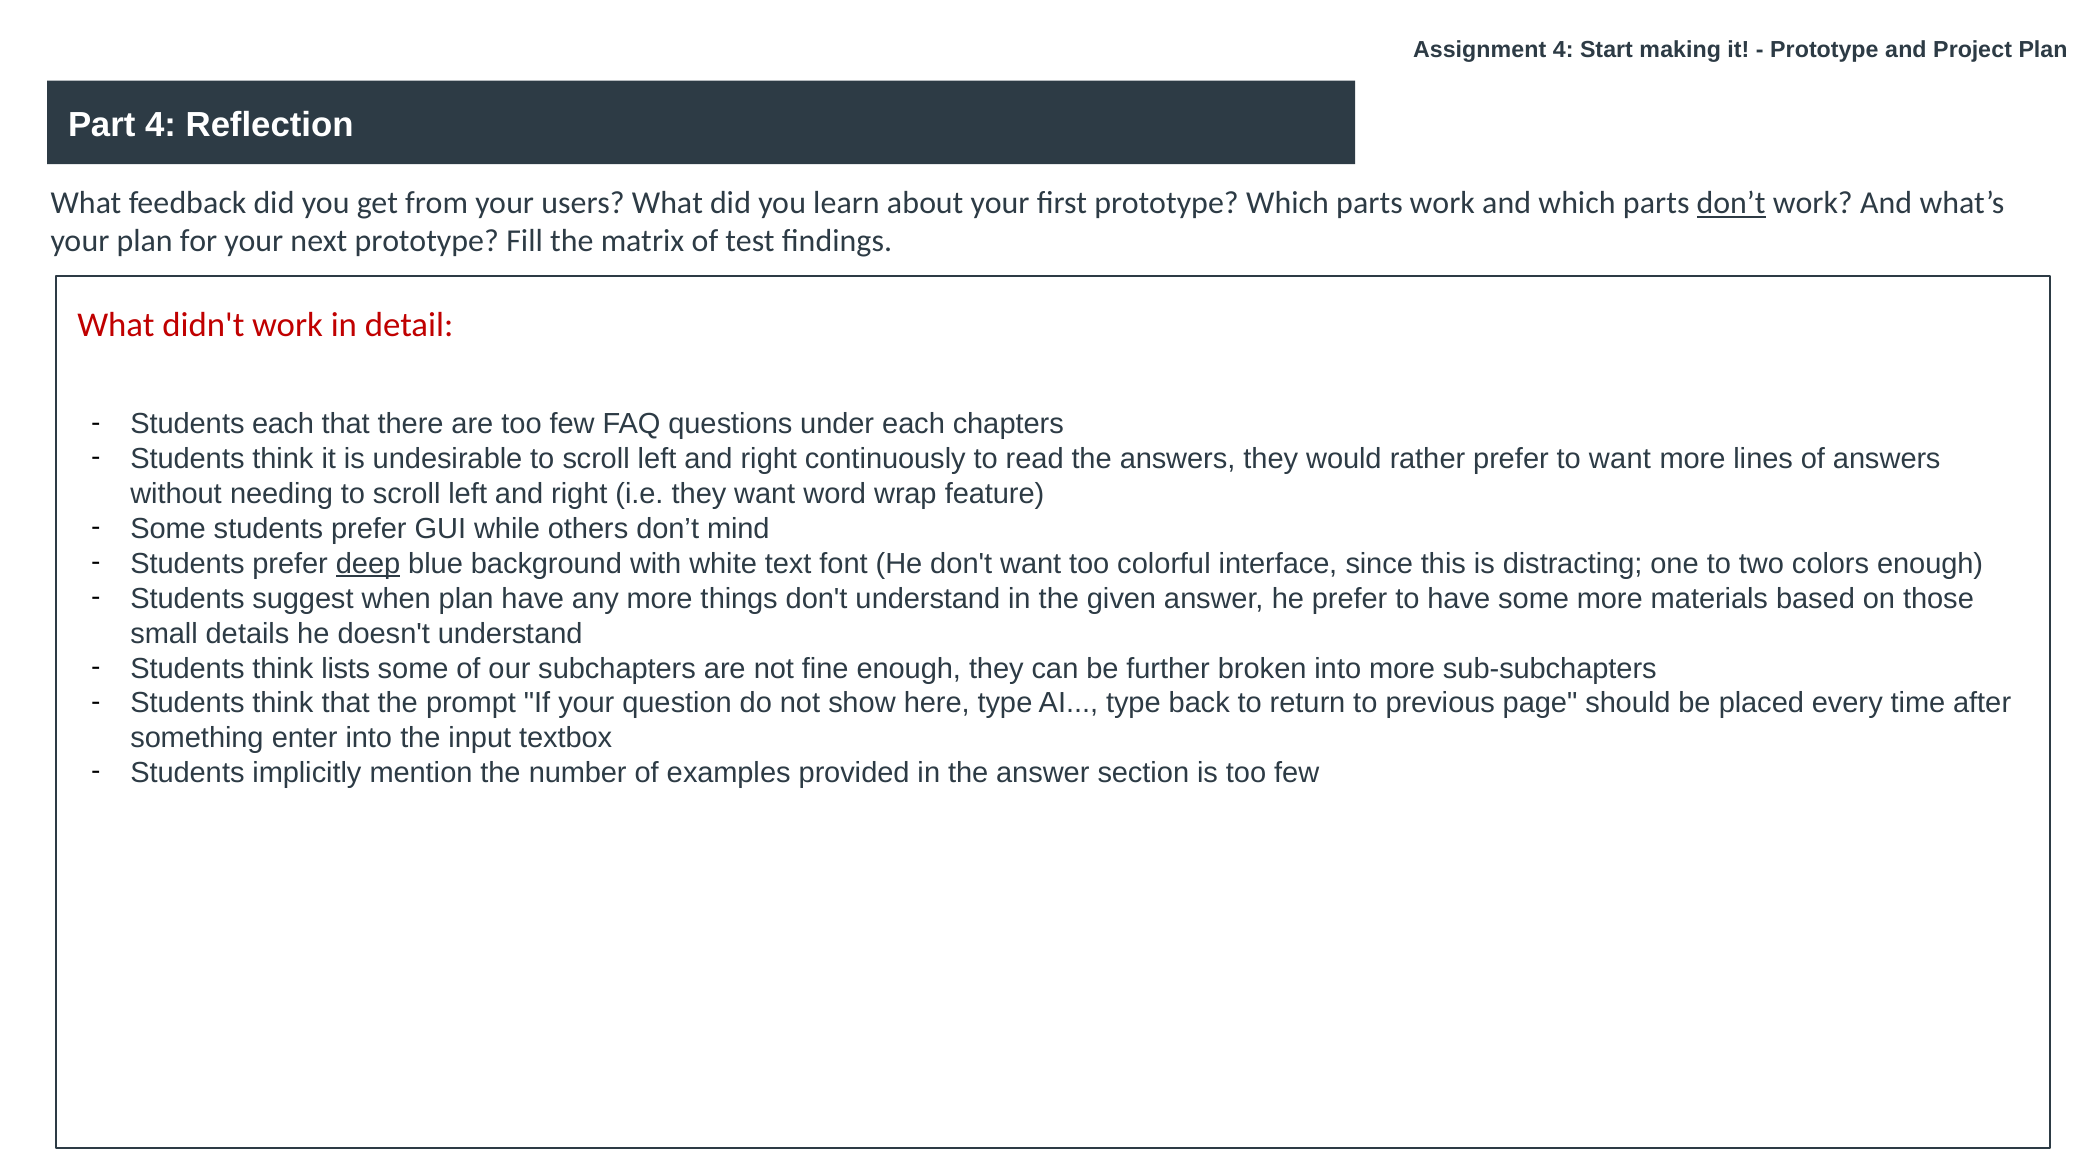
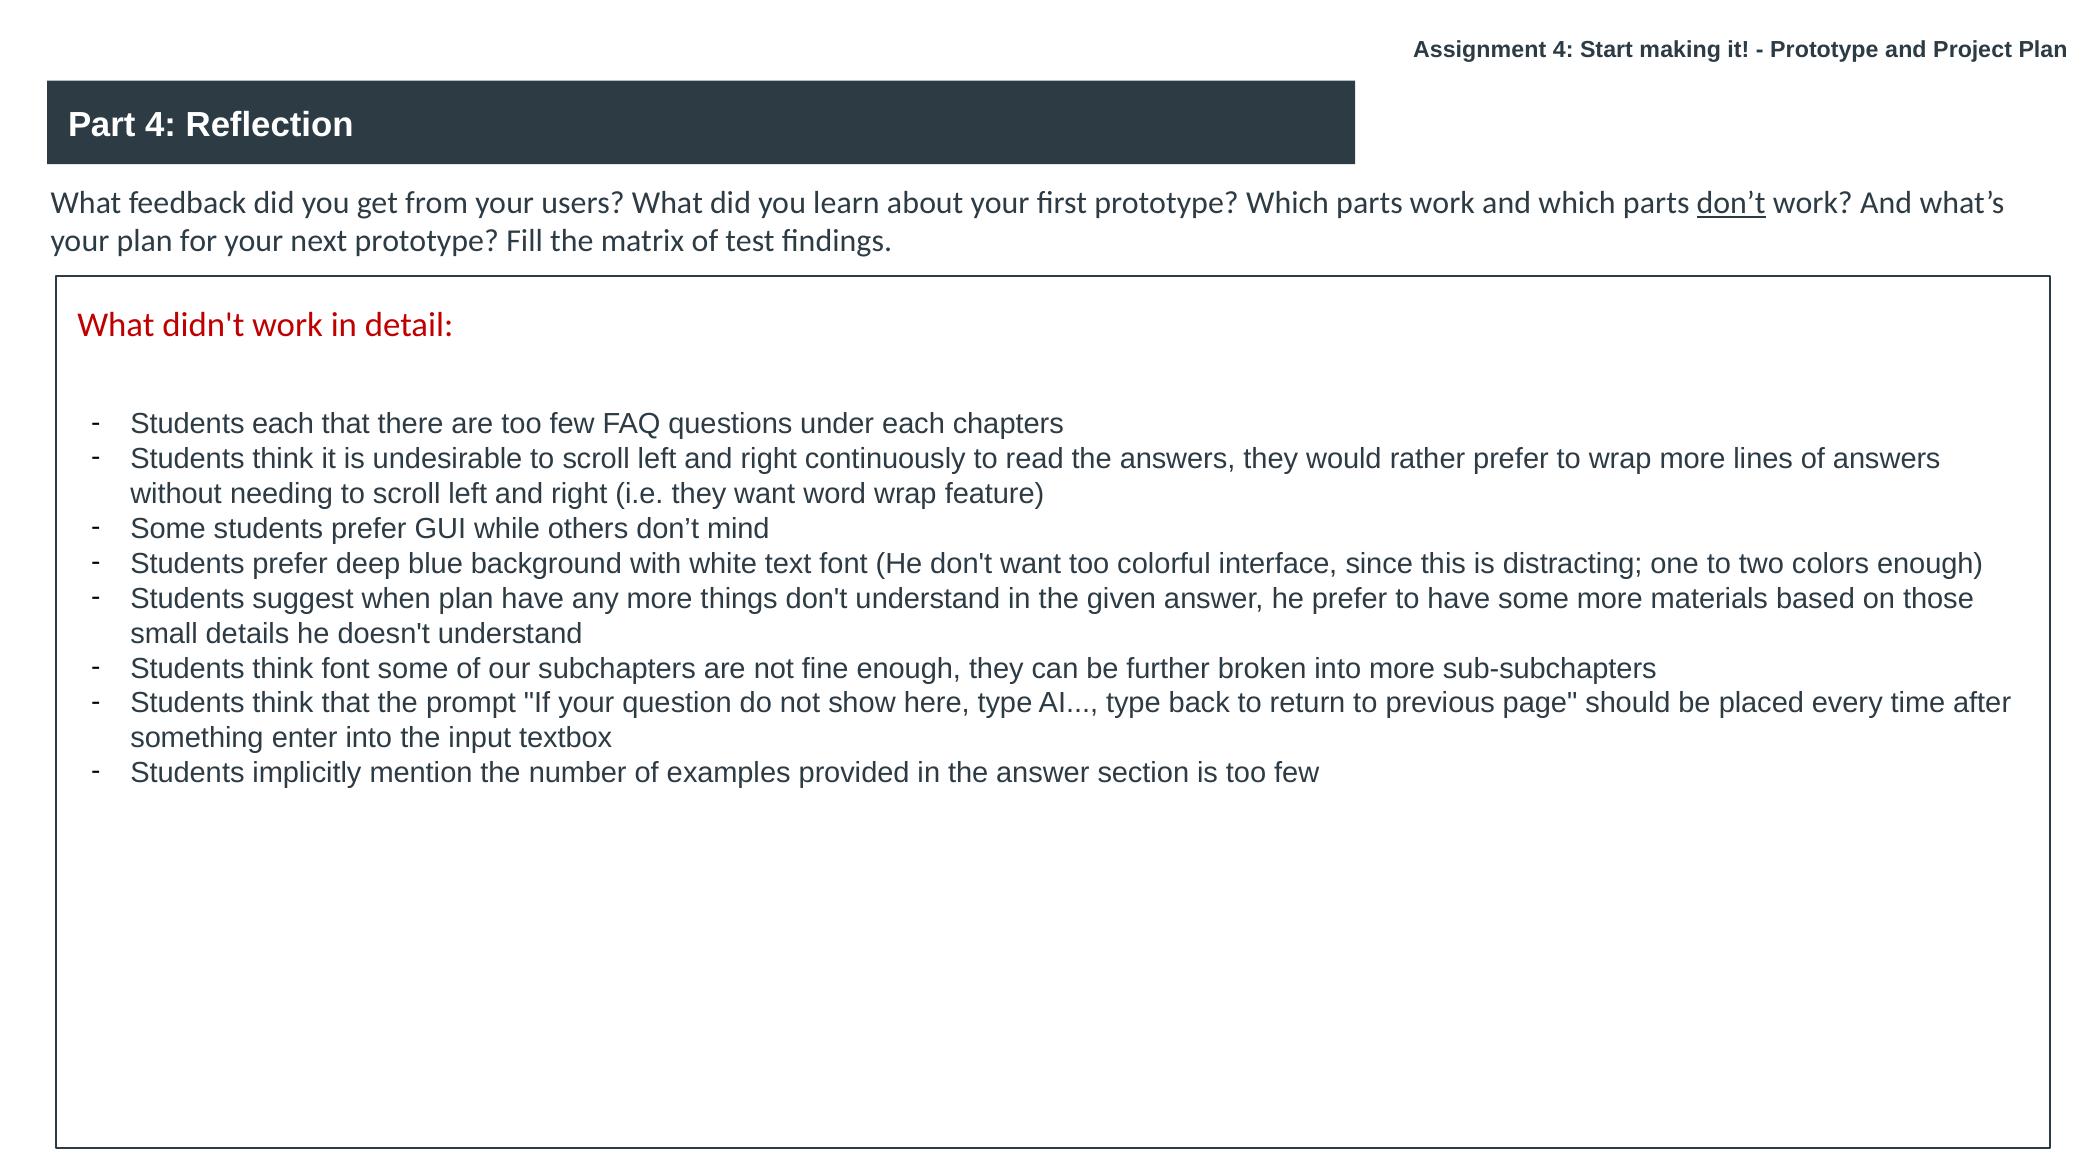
to want: want -> wrap (1620, 459)
deep underline: present -> none (368, 564)
think lists: lists -> font (346, 669)
